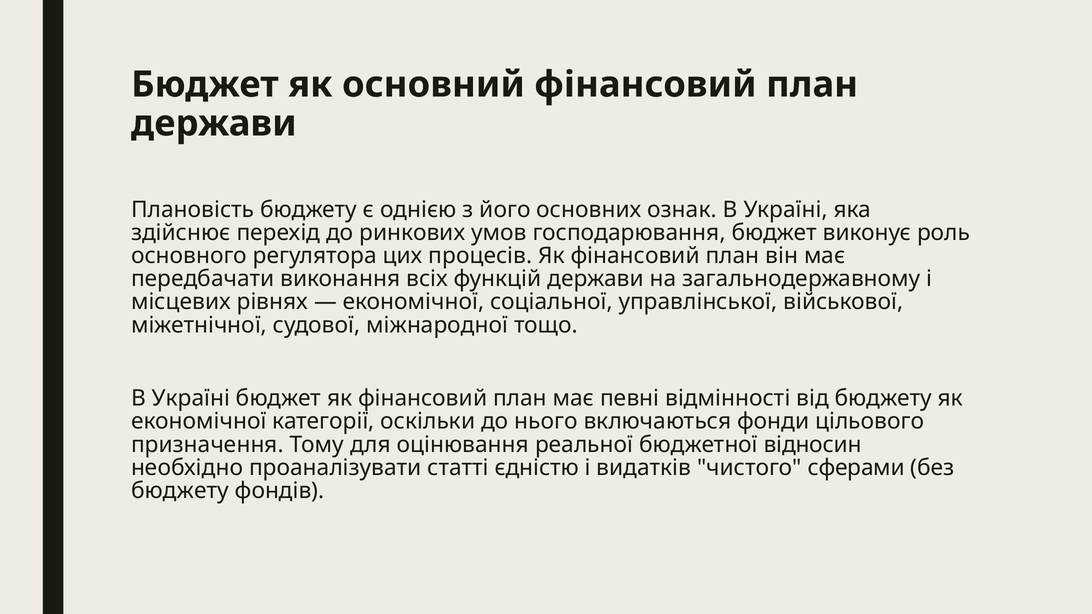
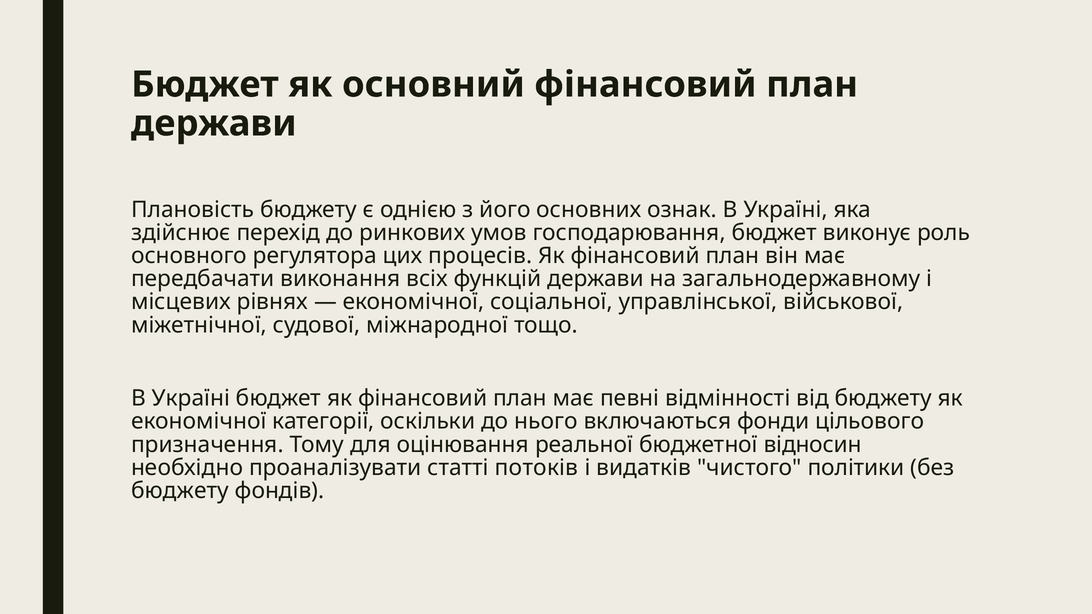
єдністю: єдністю -> потоків (537, 468)
сферами: сферами -> політики (856, 468)
